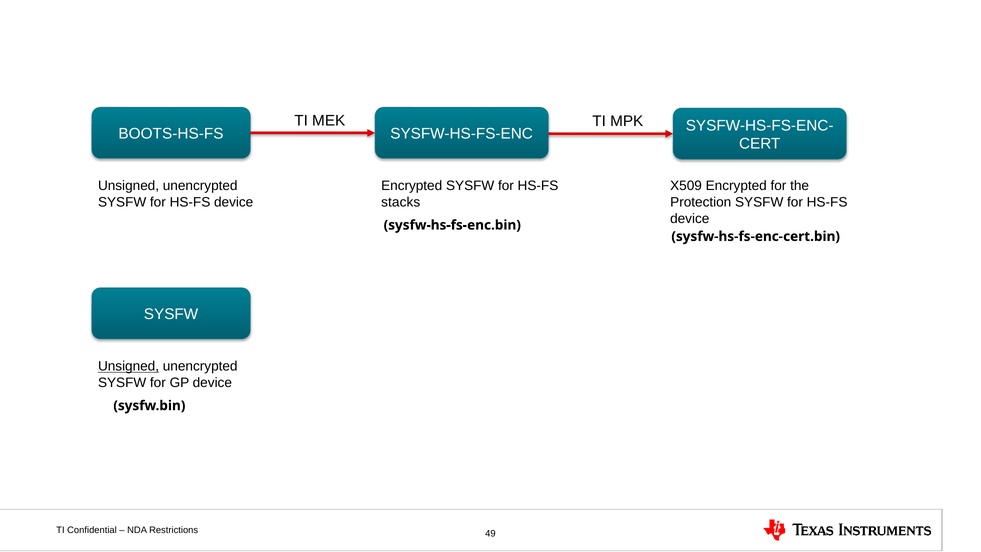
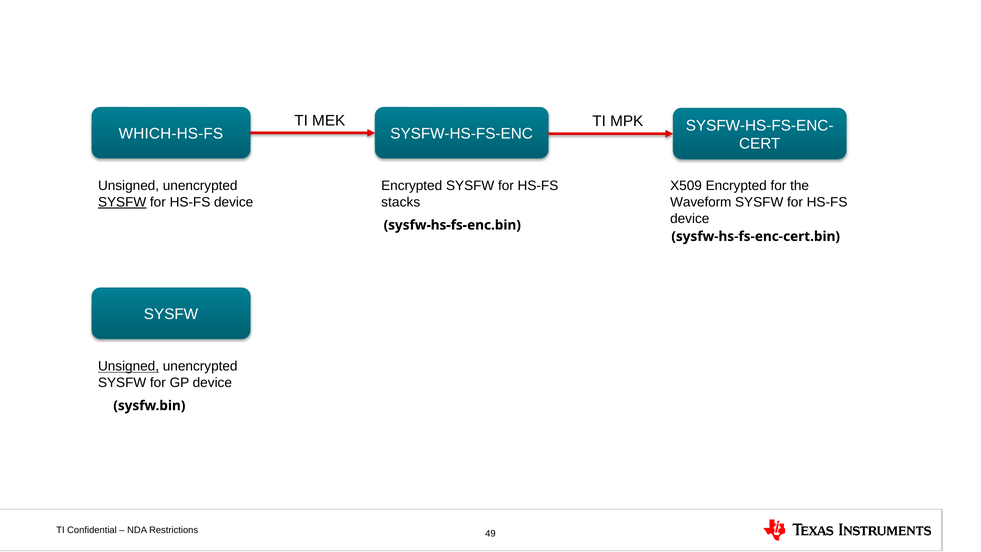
BOOTS-HS-FS: BOOTS-HS-FS -> WHICH-HS-FS (171, 134)
SYSFW underline: none -> present (122, 202)
Protection: Protection -> Waveform (701, 202)
